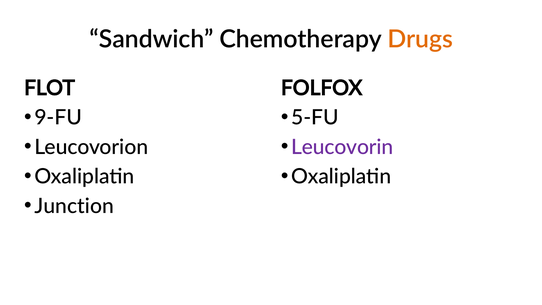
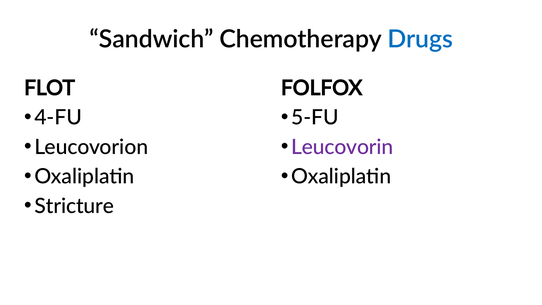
Drugs colour: orange -> blue (420, 39)
9-FU: 9-FU -> 4-FU (58, 118)
Junction: Junction -> Stricture (74, 206)
